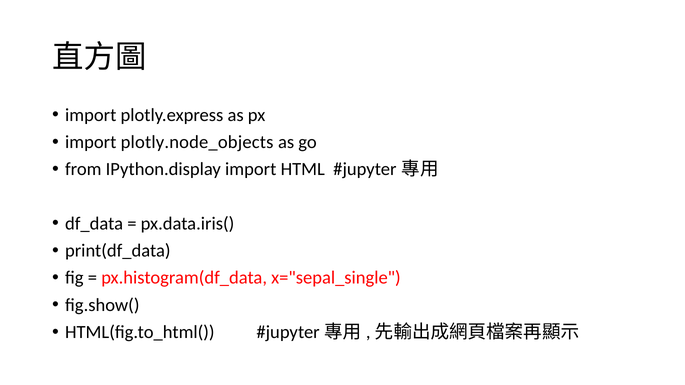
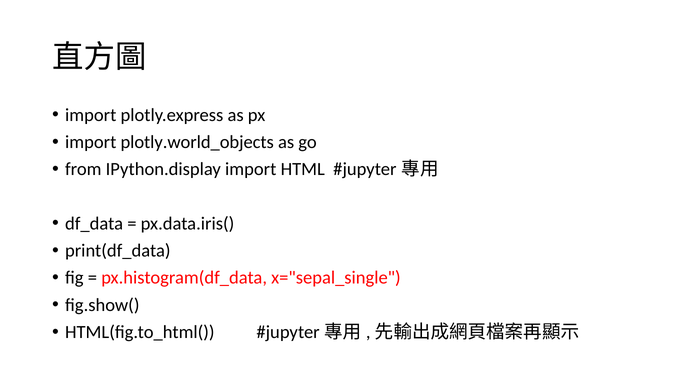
plotly.node_objects: plotly.node_objects -> plotly.world_objects (197, 142)
